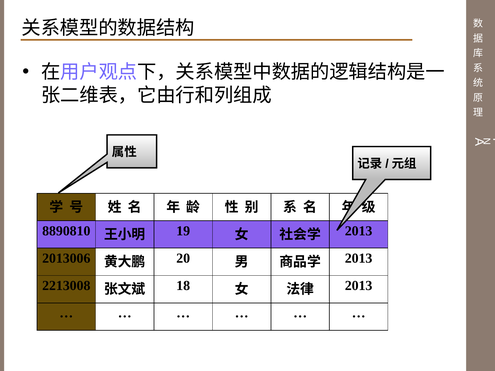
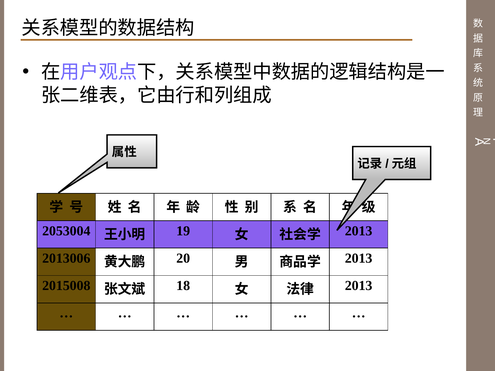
8890810: 8890810 -> 2053004 (66, 231)
2213008: 2213008 -> 2015008 (66, 286)
